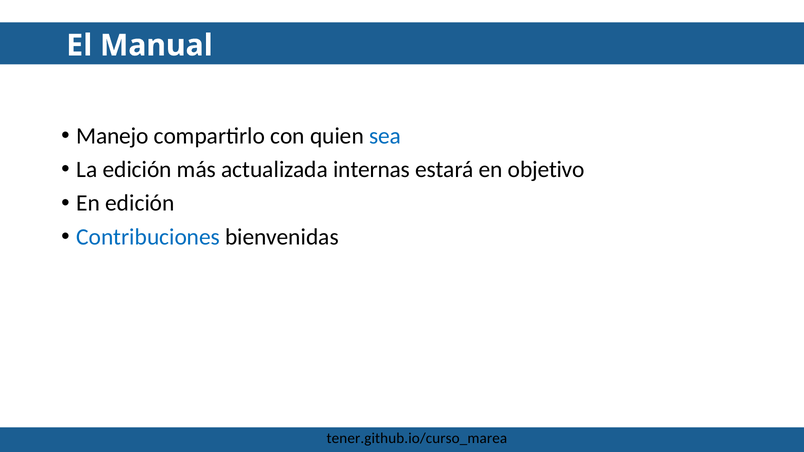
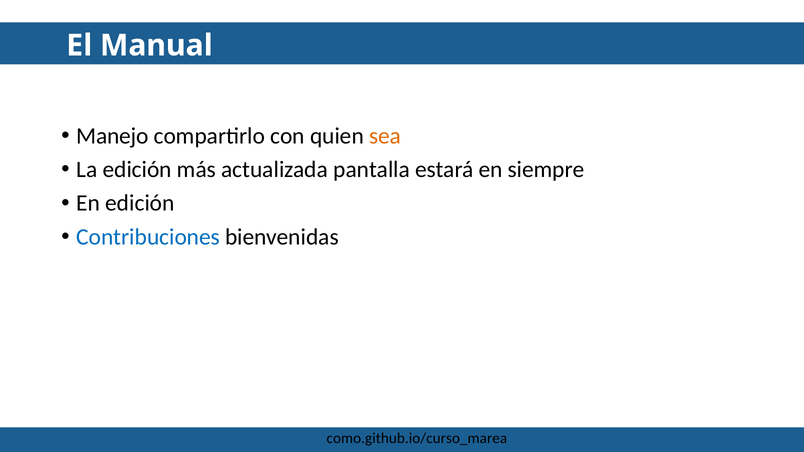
sea colour: blue -> orange (385, 136)
internas: internas -> pantalla (372, 170)
objetivo: objetivo -> siempre (546, 170)
tener.github.io/curso_marea: tener.github.io/curso_marea -> como.github.io/curso_marea (417, 438)
